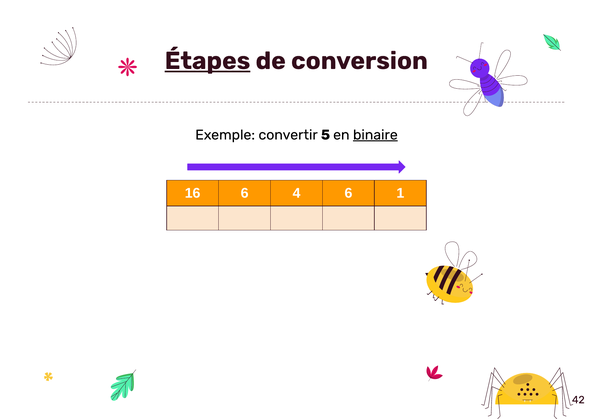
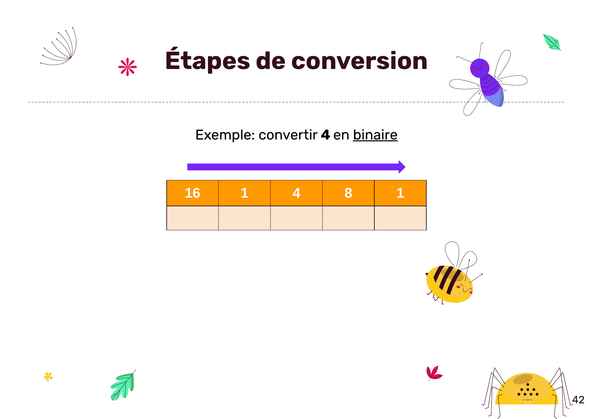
Étapes underline: present -> none (208, 61)
convertir 5: 5 -> 4 (326, 135)
16 6: 6 -> 1 (245, 193)
4 6: 6 -> 8 (348, 193)
